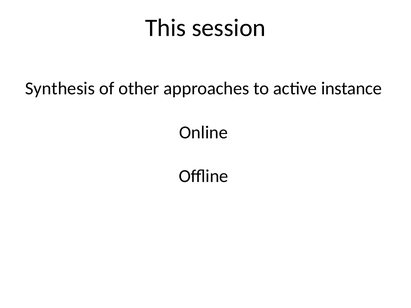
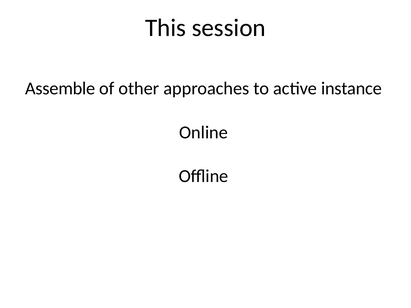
Synthesis: Synthesis -> Assemble (60, 89)
